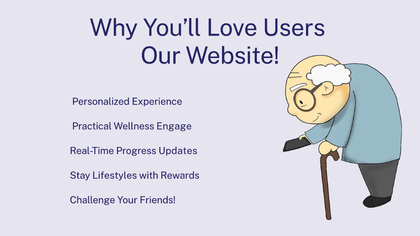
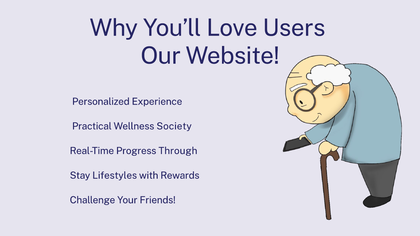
Engage: Engage -> Society (174, 126)
Updates: Updates -> Through (178, 151)
